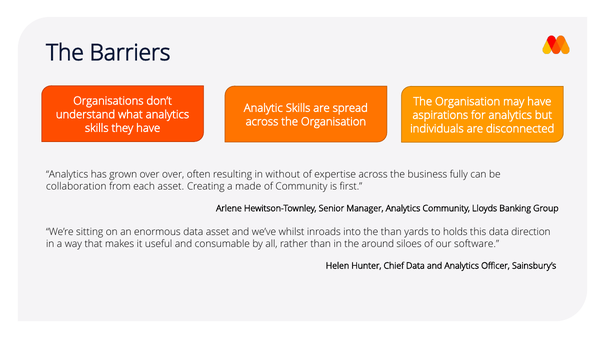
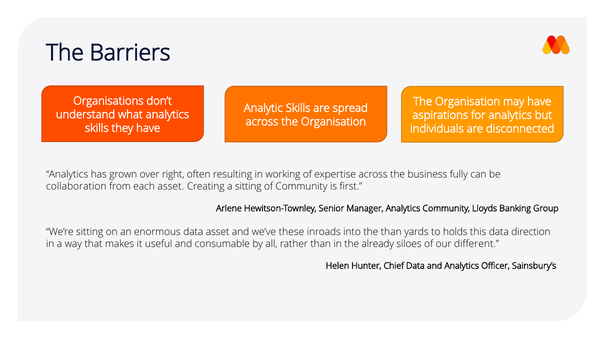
over over: over -> right (173, 175)
without: without -> working (283, 175)
a made: made -> sitting (248, 187)
whilst: whilst -> these (291, 232)
around: around -> already (378, 244)
software: software -> different (477, 244)
